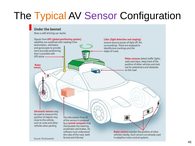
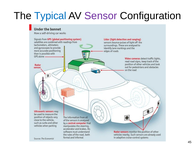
Typical colour: orange -> blue (50, 16)
